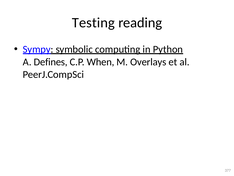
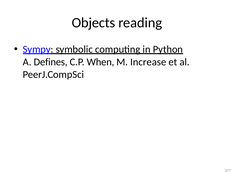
Testing: Testing -> Objects (93, 23)
Overlays: Overlays -> Increase (148, 62)
